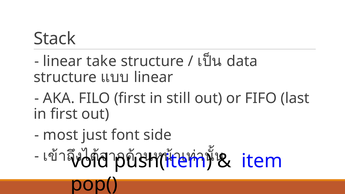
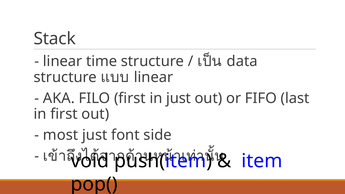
take: take -> time (102, 61)
in still: still -> just (179, 98)
